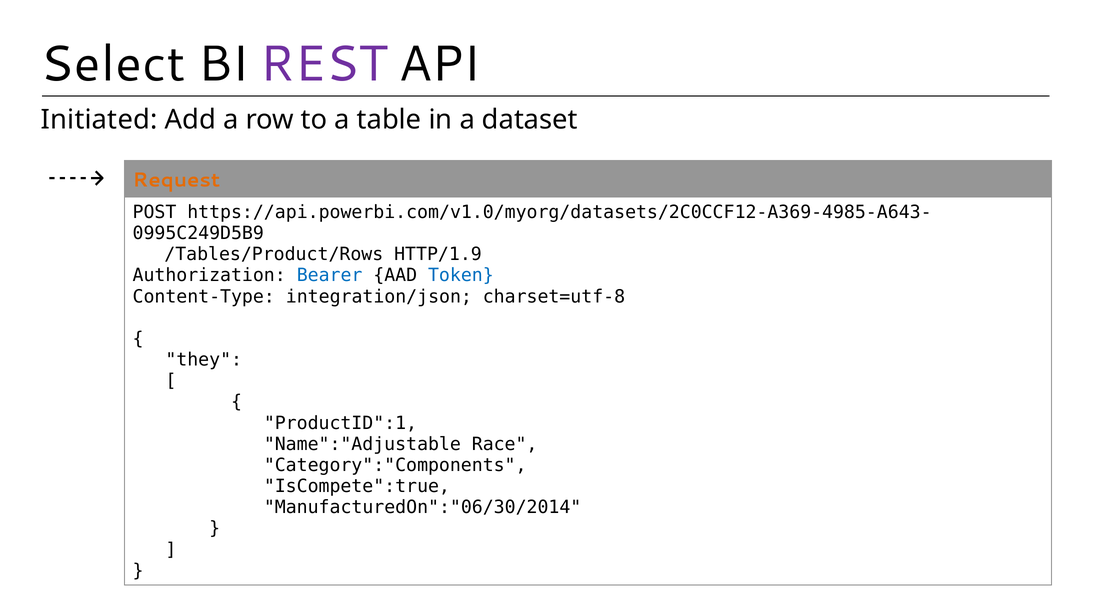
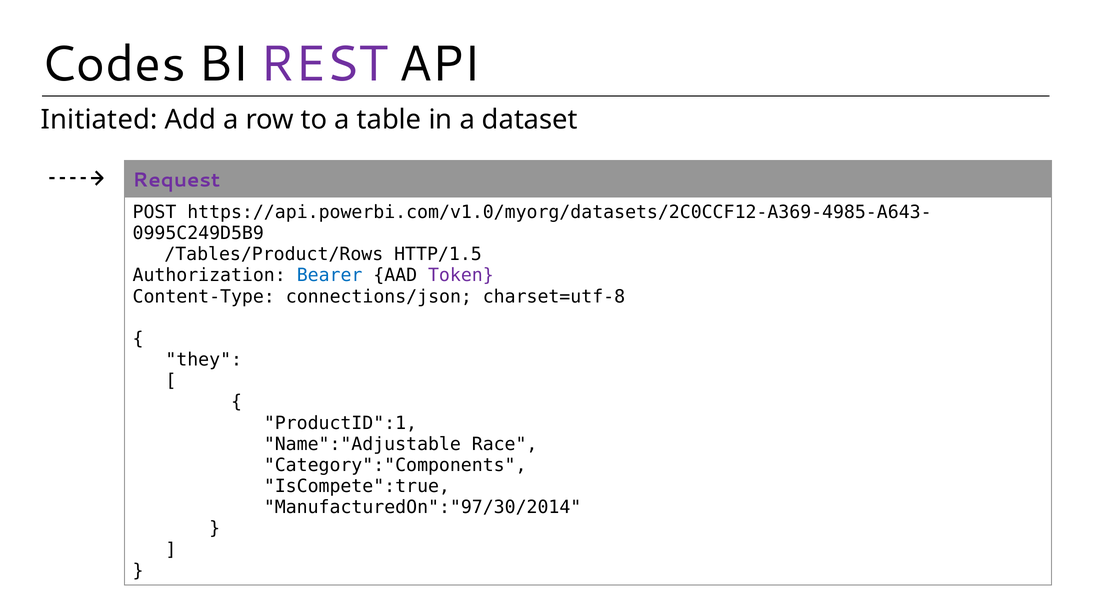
Select: Select -> Codes (113, 64)
Request colour: orange -> purple (176, 180)
HTTP/1.9: HTTP/1.9 -> HTTP/1.5 (438, 254)
Token colour: blue -> purple (461, 275)
integration/json: integration/json -> connections/json (379, 296)
ManufacturedOn":"06/30/2014: ManufacturedOn":"06/30/2014 -> ManufacturedOn":"97/30/2014 (423, 507)
